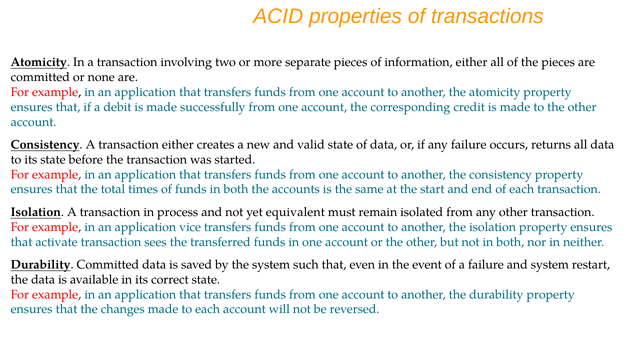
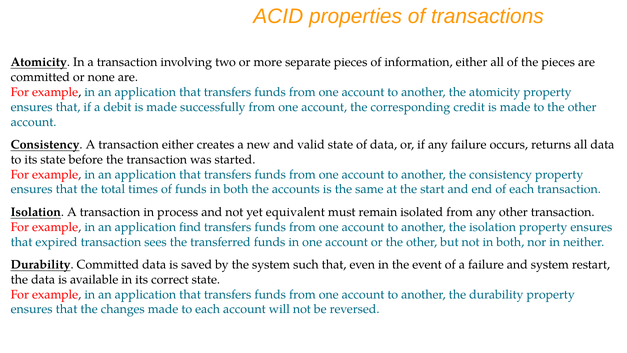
vice: vice -> find (190, 227)
activate: activate -> expired (56, 242)
